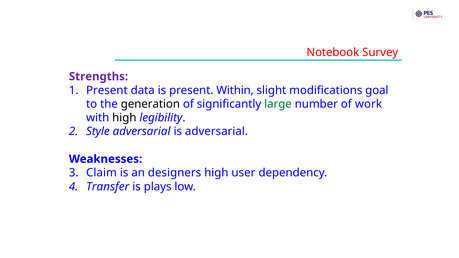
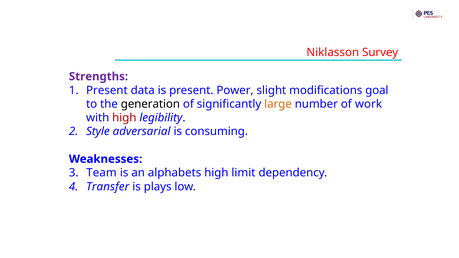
Notebook: Notebook -> Niklasson (333, 52)
Within: Within -> Power (235, 90)
large colour: green -> orange (278, 104)
high colour: black -> red (124, 118)
is adversarial: adversarial -> consuming (216, 132)
Claim: Claim -> Team (101, 173)
designers: designers -> alphabets (175, 173)
user: user -> limit (243, 173)
